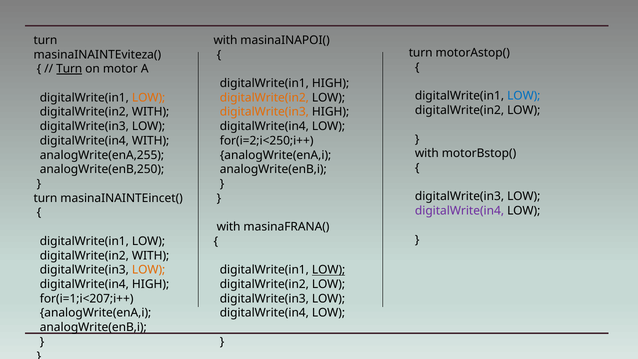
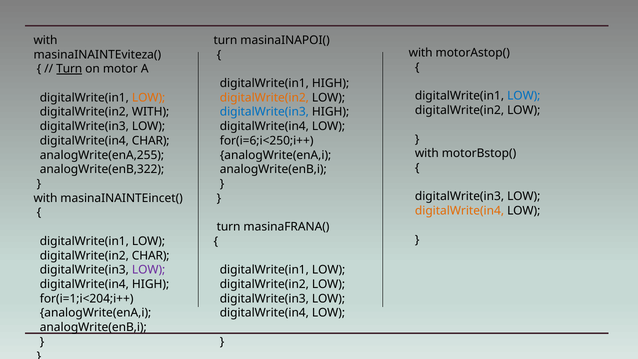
turn: turn -> with (45, 40)
with: with -> turn (225, 40)
turn: turn -> with (421, 53)
digitalWrite(in3 colour: orange -> blue (264, 112)
digitalWrite(in4 WITH: WITH -> CHAR (151, 141)
for(i=2;i<250;i++: for(i=2;i<250;i++ -> for(i=6;i<250;i++ (267, 141)
analogWrite(enB,250: analogWrite(enB,250 -> analogWrite(enB,322 (102, 169)
turn: turn -> with (45, 198)
digitalWrite(in4 colour: purple -> orange (460, 211)
with: with -> turn (229, 227)
WITH: WITH -> CHAR (151, 256)
LOW colour: orange -> purple (149, 270)
LOW underline: present -> none (329, 270)
for(i=1;i<207;i++: for(i=1;i<207;i++ -> for(i=1;i<204;i++ (87, 299)
